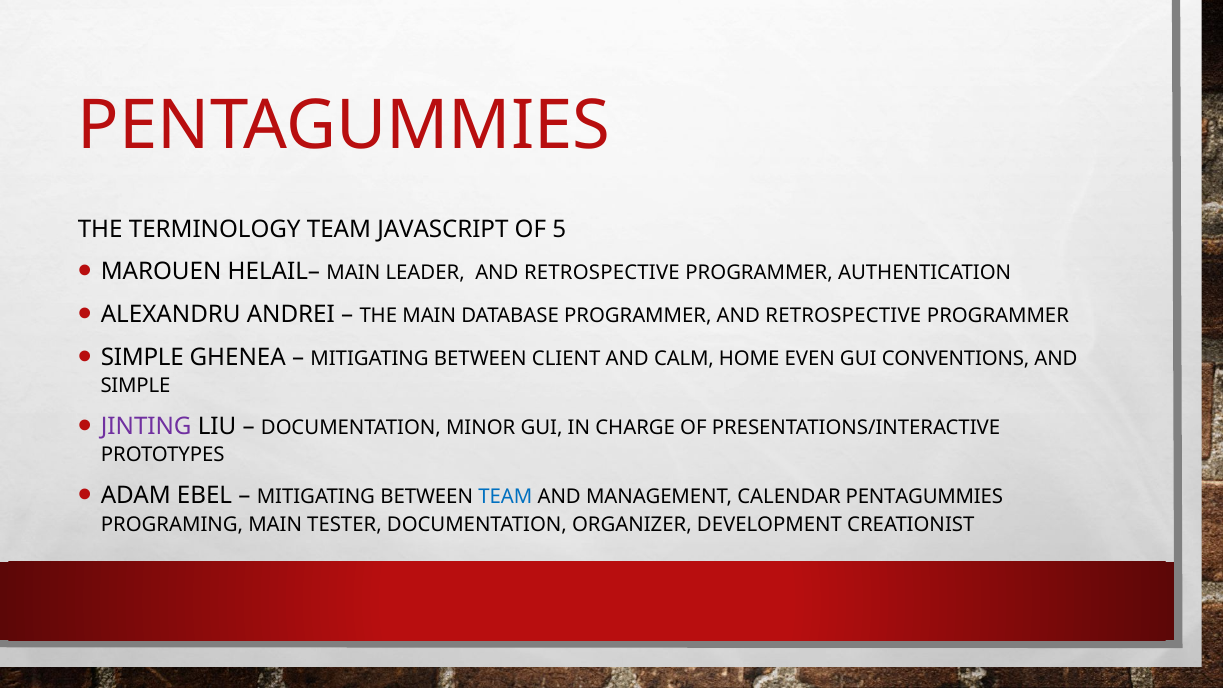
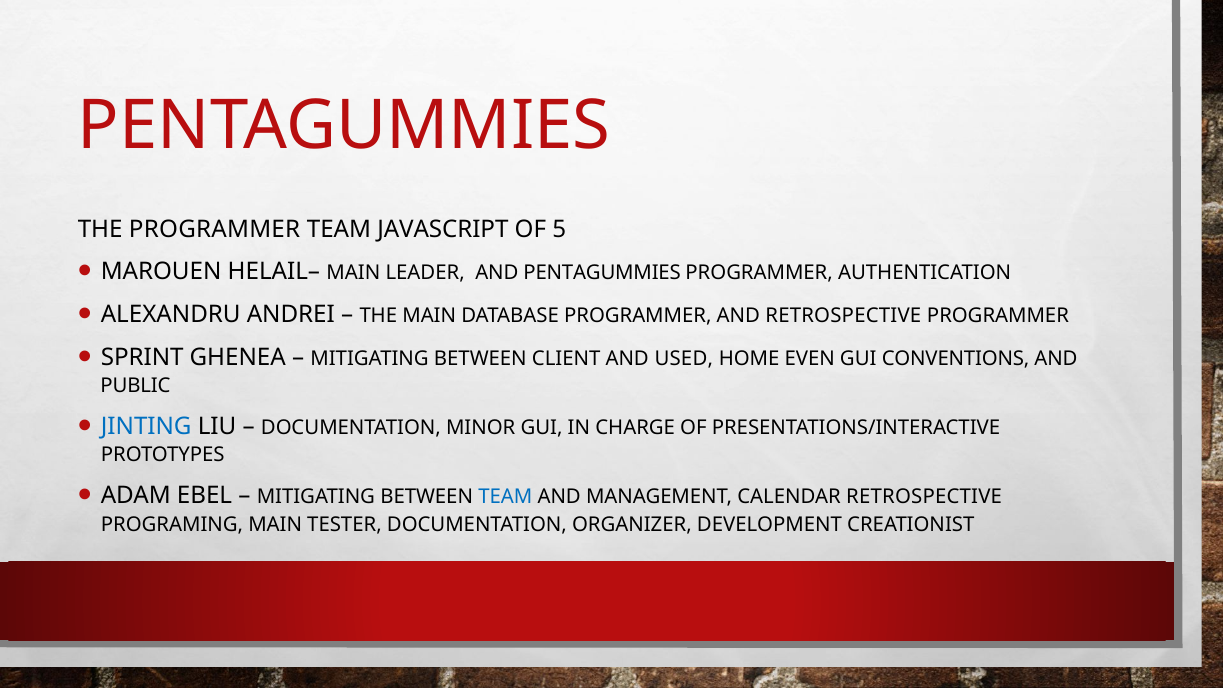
THE TERMINOLOGY: TERMINOLOGY -> PROGRAMMER (215, 229)
LEADER AND RETROSPECTIVE: RETROSPECTIVE -> PENTAGUMMIES (602, 273)
SIMPLE: SIMPLE -> SPRINT (142, 358)
CALM: CALM -> USED (684, 359)
SIMPLE: SIMPLE -> PUBLIC (135, 386)
JINTING colour: purple -> blue (146, 427)
CALENDAR PENTAGUMMIES: PENTAGUMMIES -> RETROSPECTIVE (924, 497)
